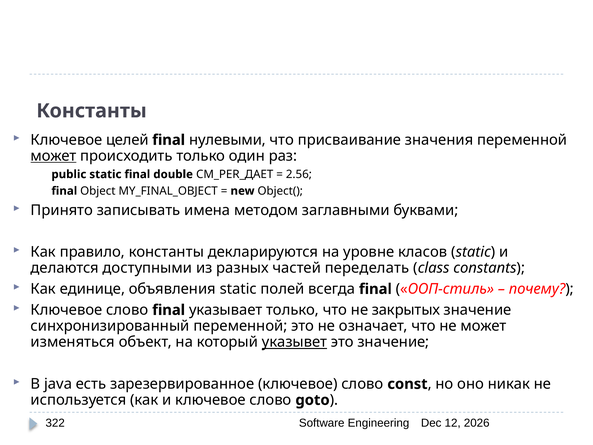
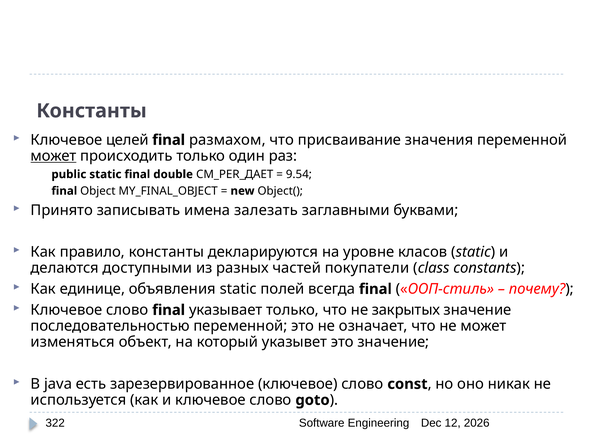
нулевыми: нулевыми -> размахом (227, 140)
2.56: 2.56 -> 9.54 (299, 174)
методом: методом -> залезать (266, 210)
переделать: переделать -> покупатели (367, 268)
синхронизированный: синхронизированный -> последовательностью (110, 326)
указывет underline: present -> none (294, 342)
